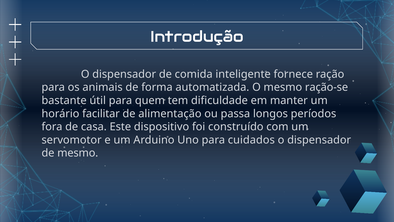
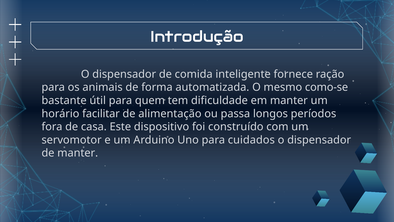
ração-se: ração-se -> como-se (327, 87)
de mesmo: mesmo -> manter (78, 153)
